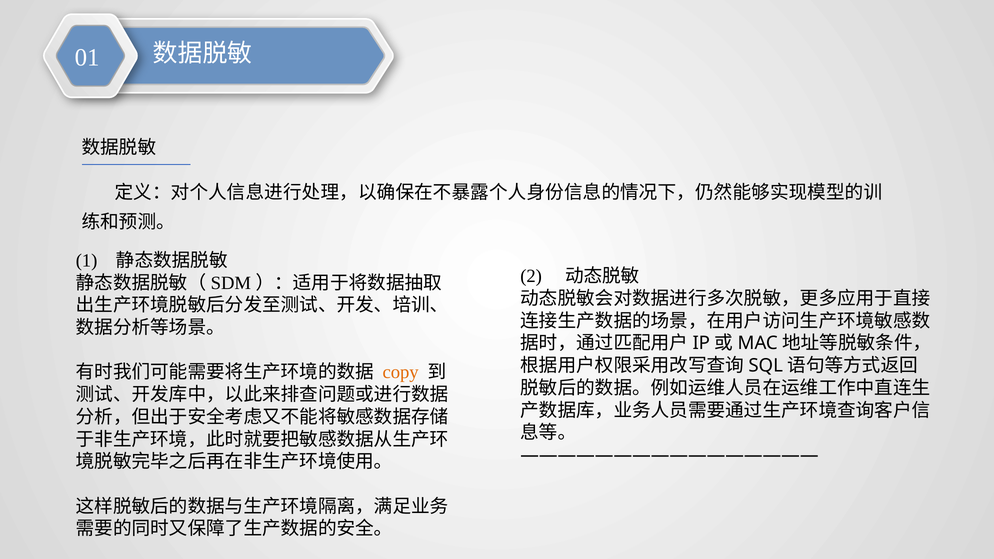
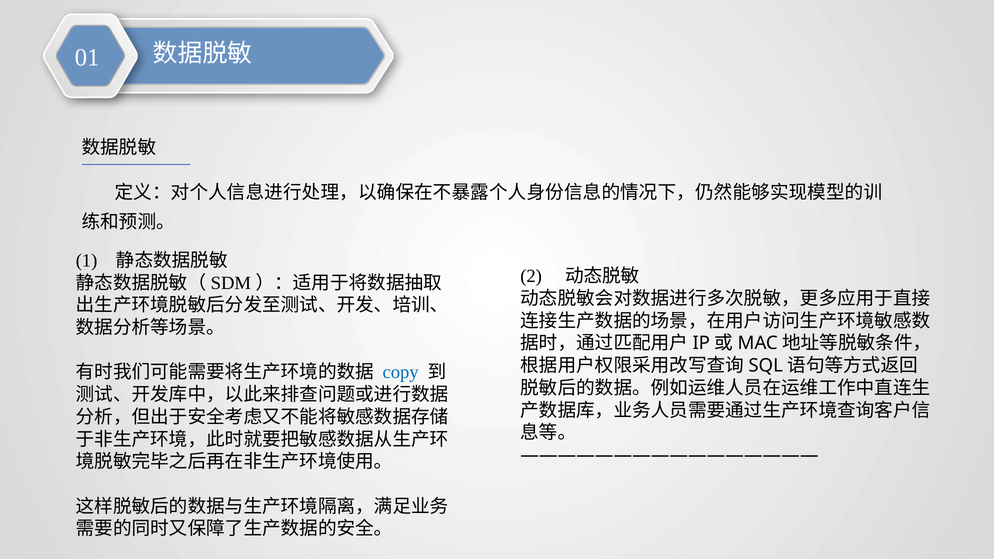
copy colour: orange -> blue (401, 372)
